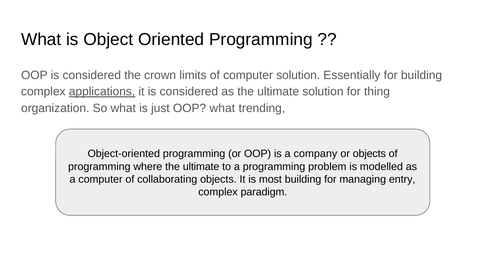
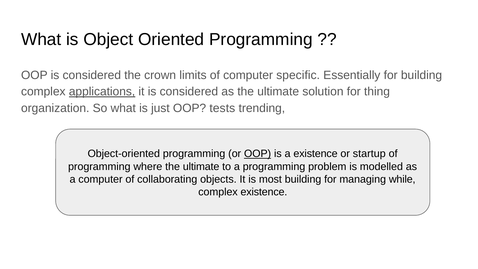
computer solution: solution -> specific (298, 75)
OOP what: what -> tests (222, 108)
OOP underline: none -> present (258, 154)
a company: company -> existence (316, 154)
or objects: objects -> startup (369, 154)
entry: entry -> while (402, 179)
complex paradigm: paradigm -> existence (264, 192)
